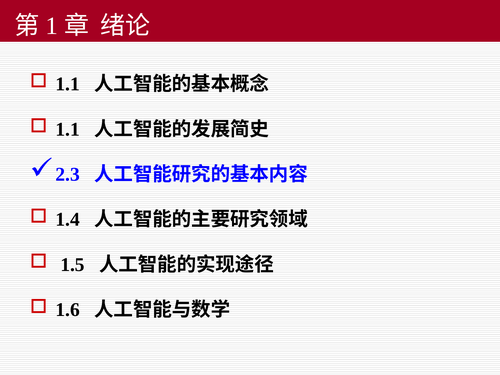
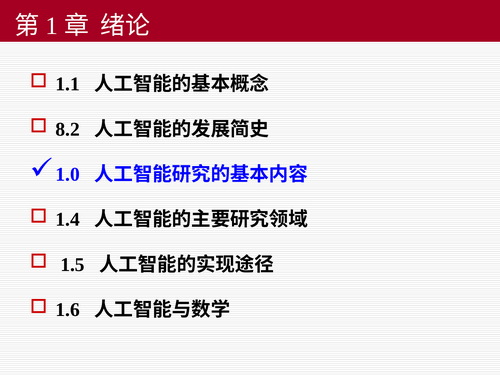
1.1: 1.1 -> 8.2 (68, 129)
2.3: 2.3 -> 1.0 (68, 174)
